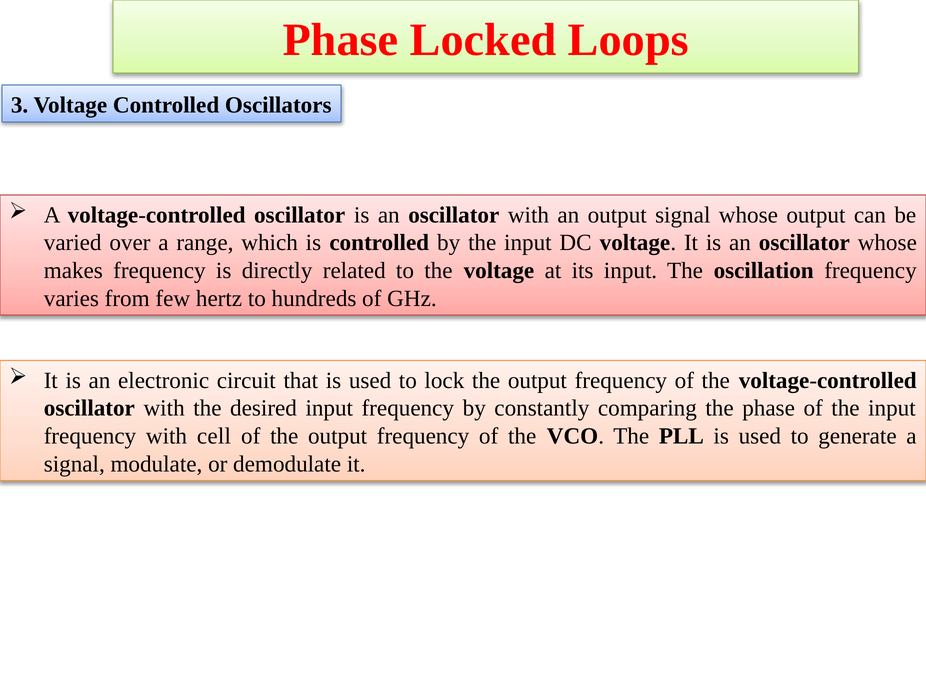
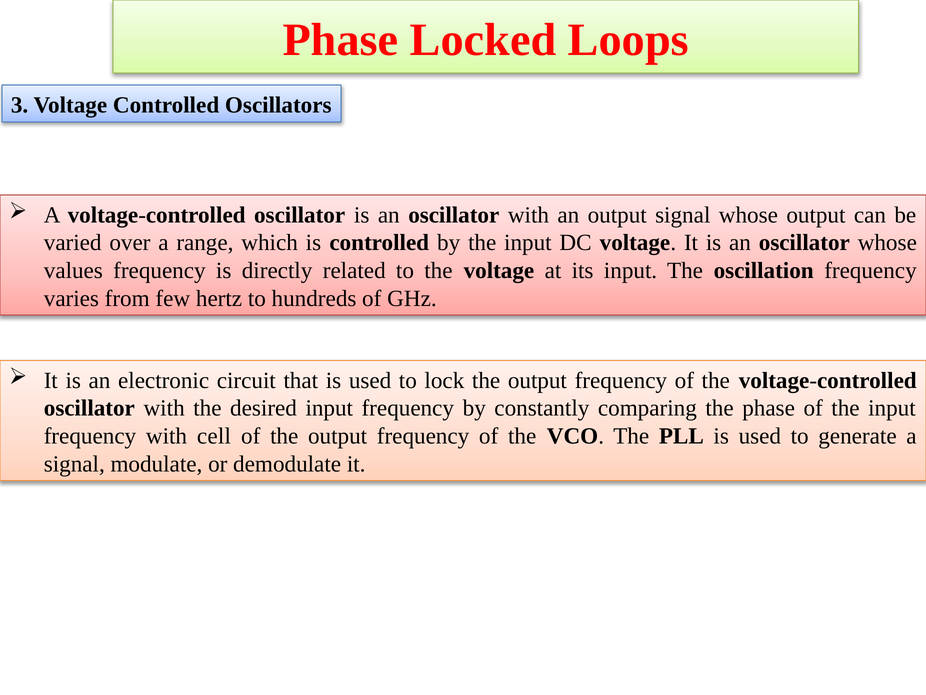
makes: makes -> values (73, 270)
